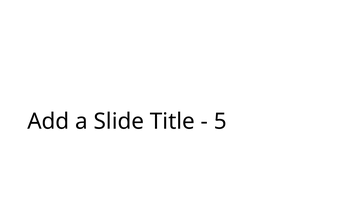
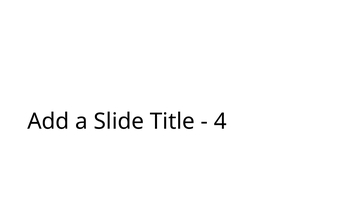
5: 5 -> 4 (220, 121)
